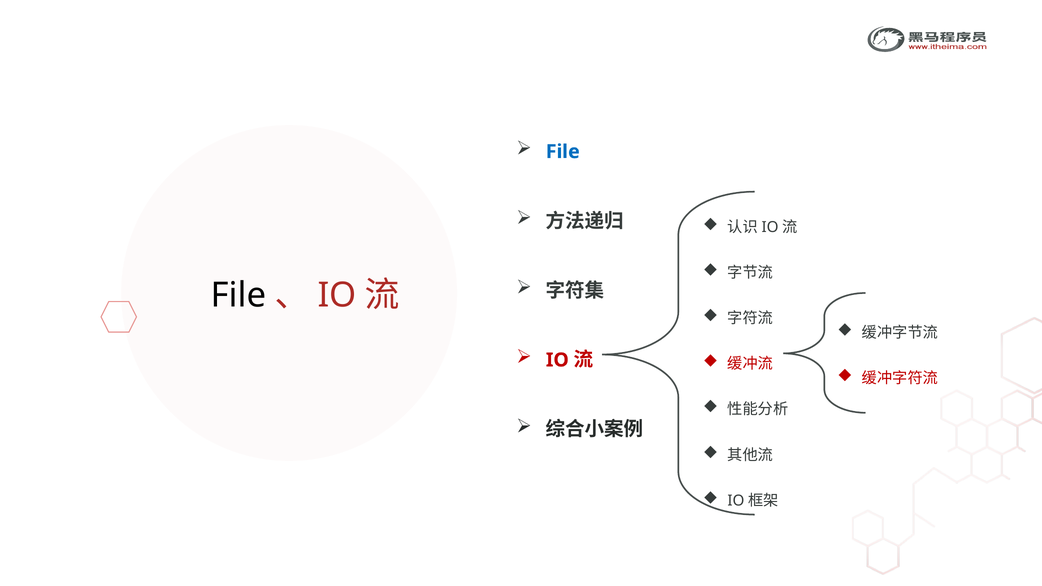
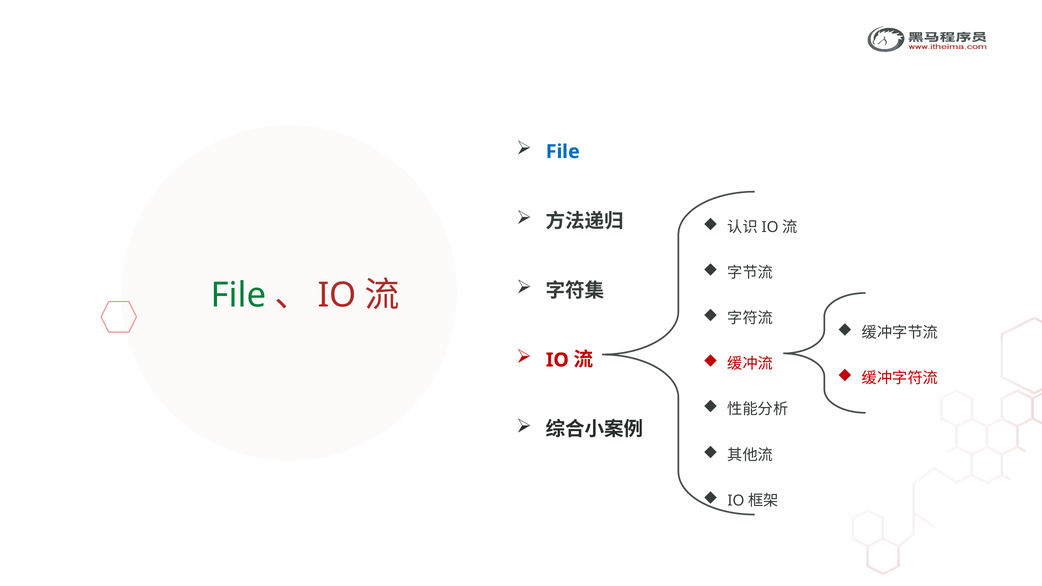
File colour: black -> green (238, 295)
